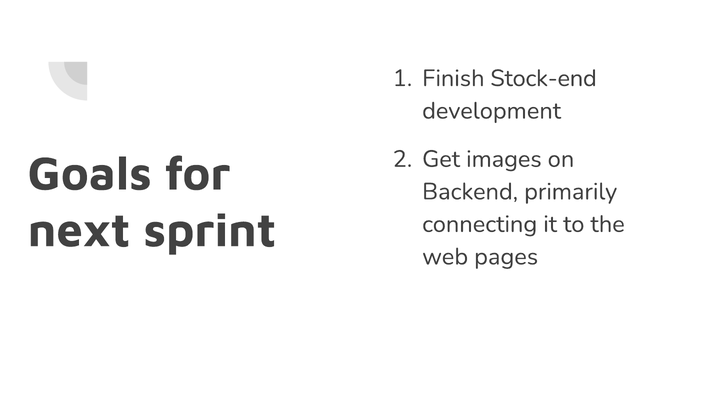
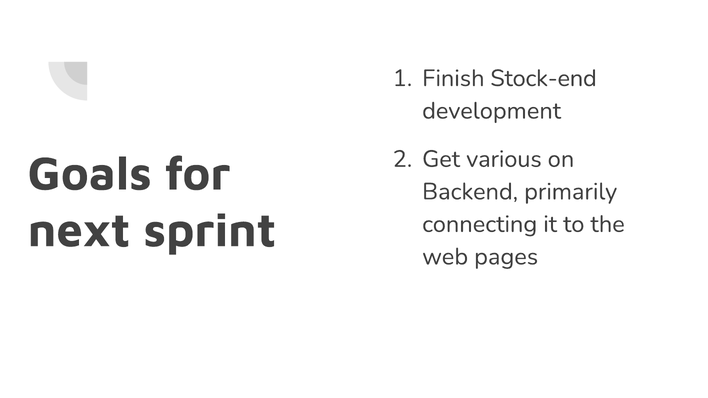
images: images -> various (504, 159)
